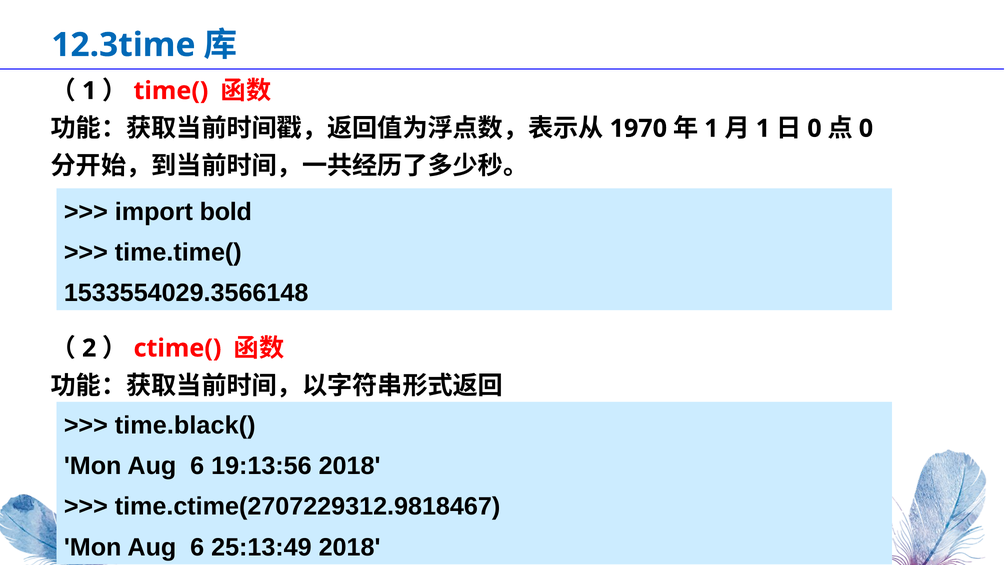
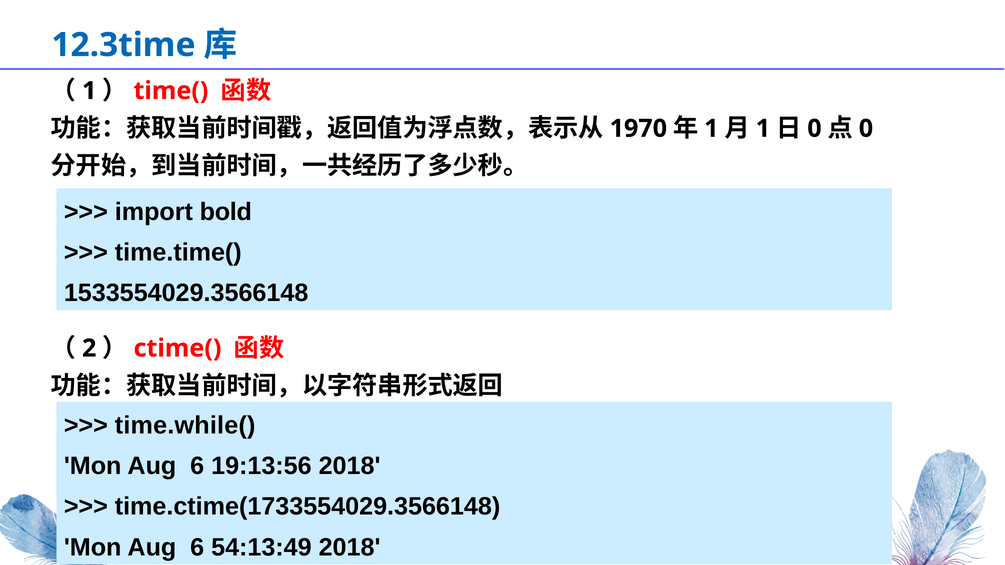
time.black(: time.black( -> time.while( (185, 426)
time.ctime(2707229312.9818467: time.ctime(2707229312.9818467 -> time.ctime(1733554029.3566148 (308, 507)
25:13:49: 25:13:49 -> 54:13:49 (261, 548)
